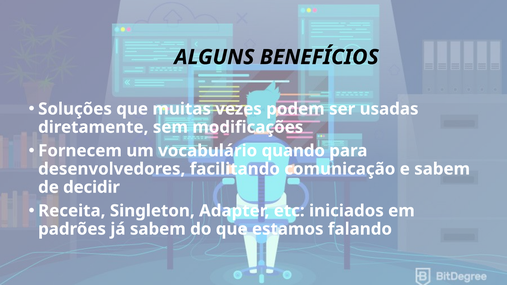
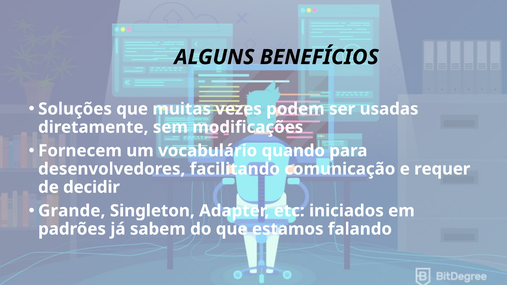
e sabem: sabem -> requer (442, 169)
Receita: Receita -> Grande (72, 211)
